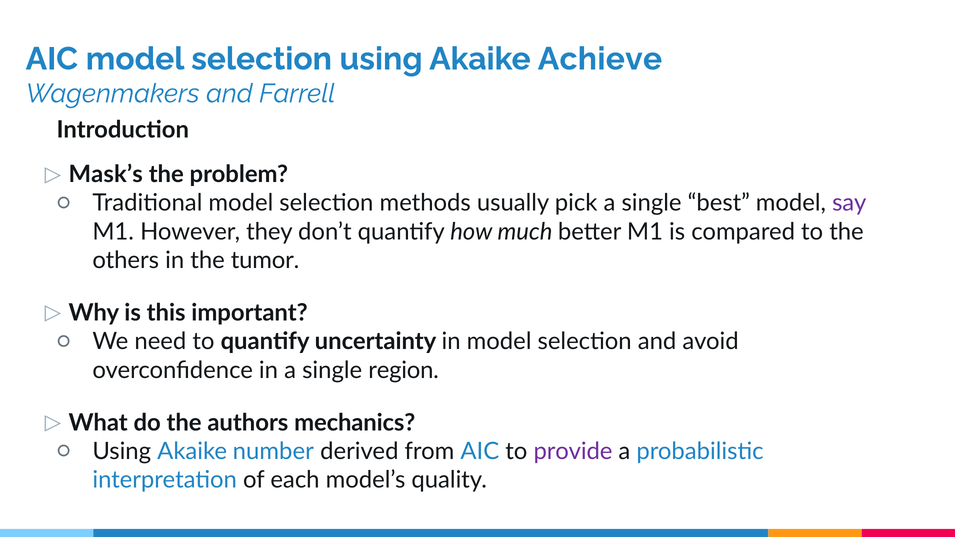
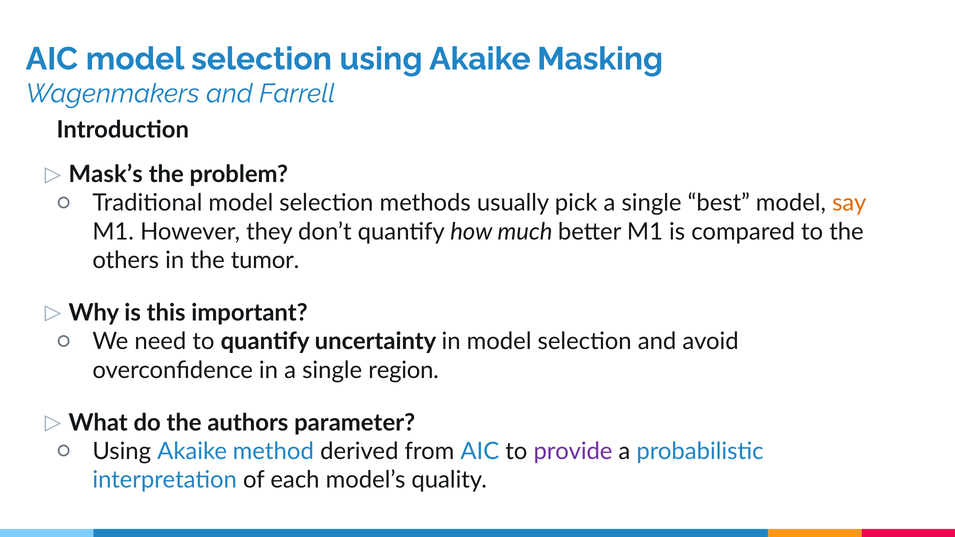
Achieve: Achieve -> Masking (600, 59)
say colour: purple -> orange (849, 203)
mechanics: mechanics -> parameter (355, 423)
number: number -> method (273, 451)
